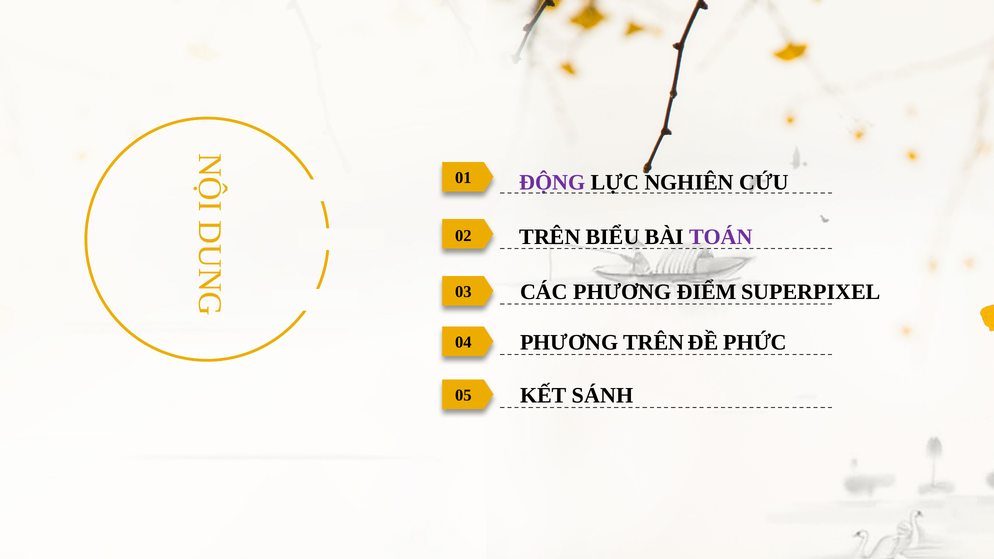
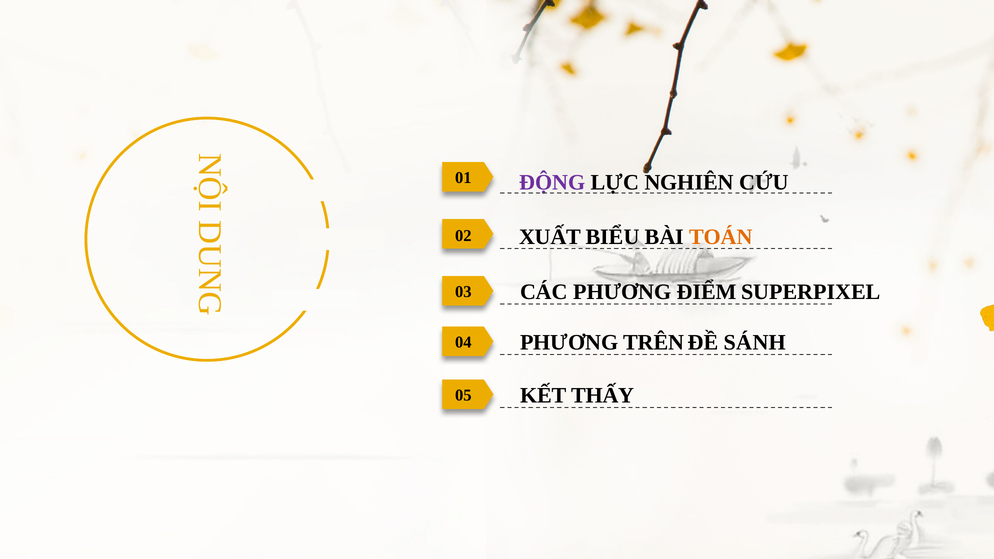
TRÊN: TRÊN -> XUẤT (550, 237)
TOÁN colour: purple -> orange (721, 237)
PHỨC: PHỨC -> SÁNH (755, 342)
SÁNH: SÁNH -> THẤY (603, 396)
